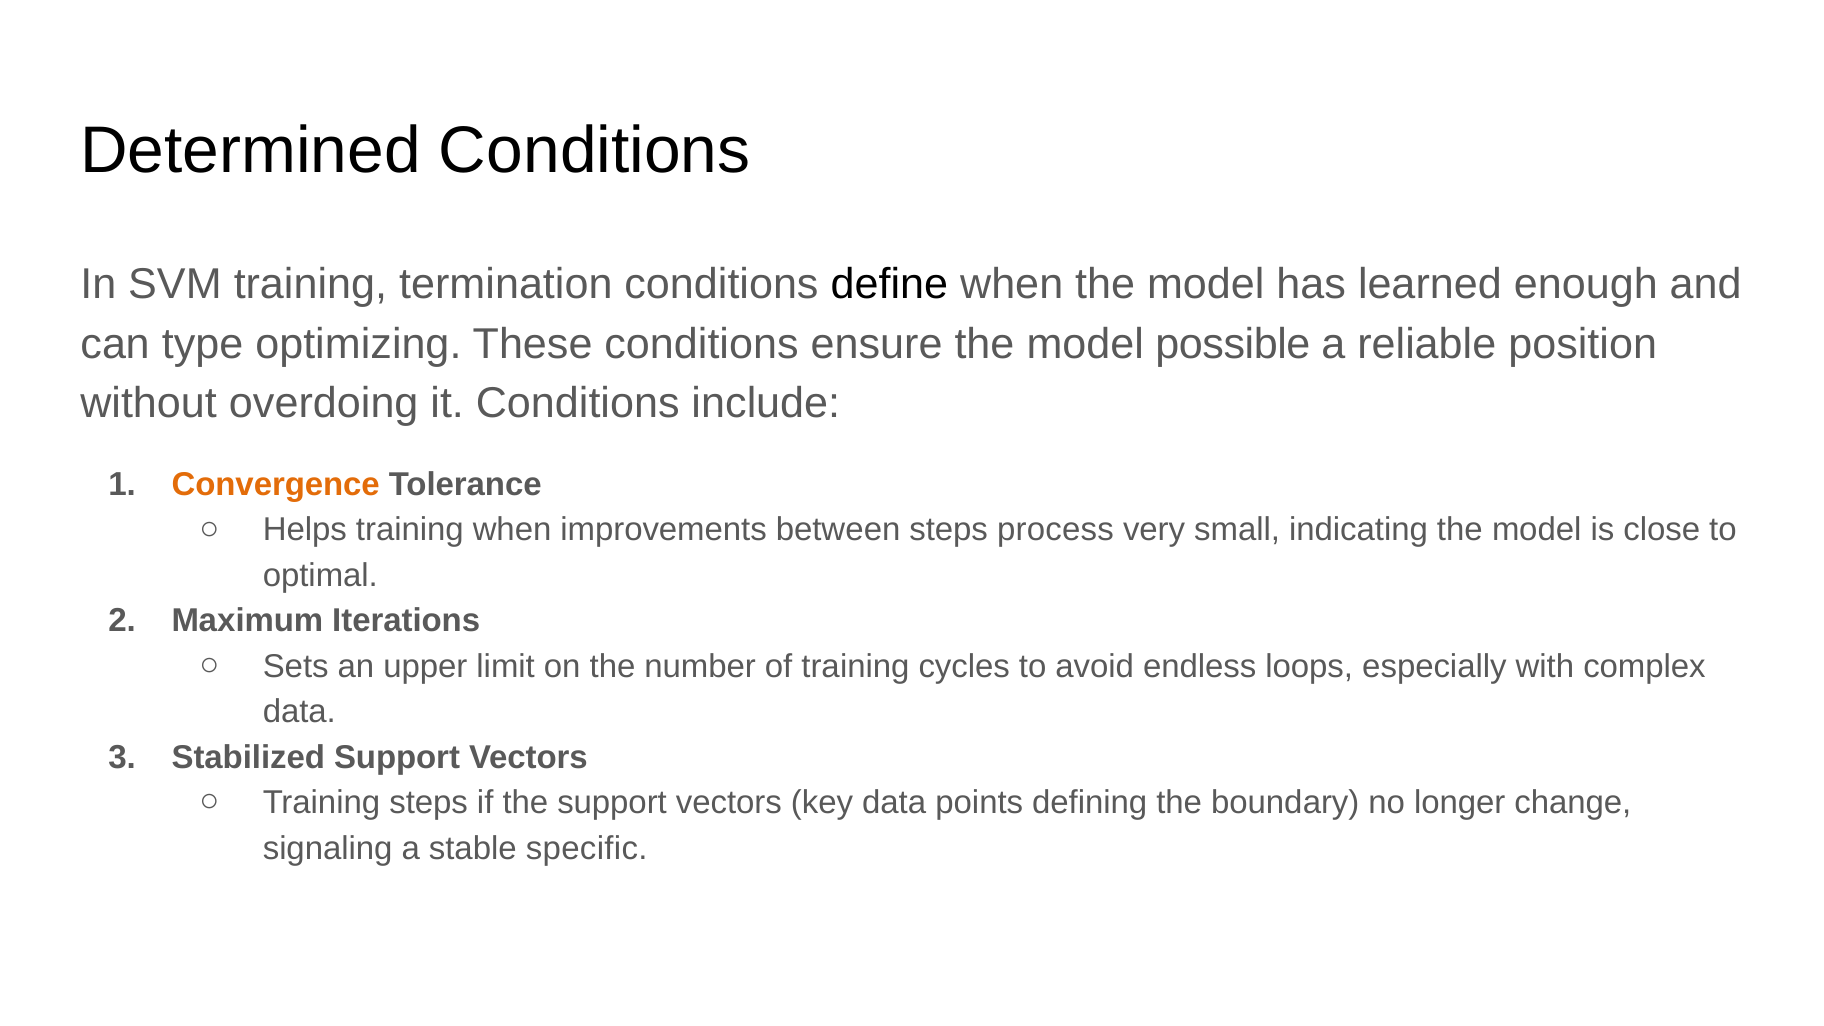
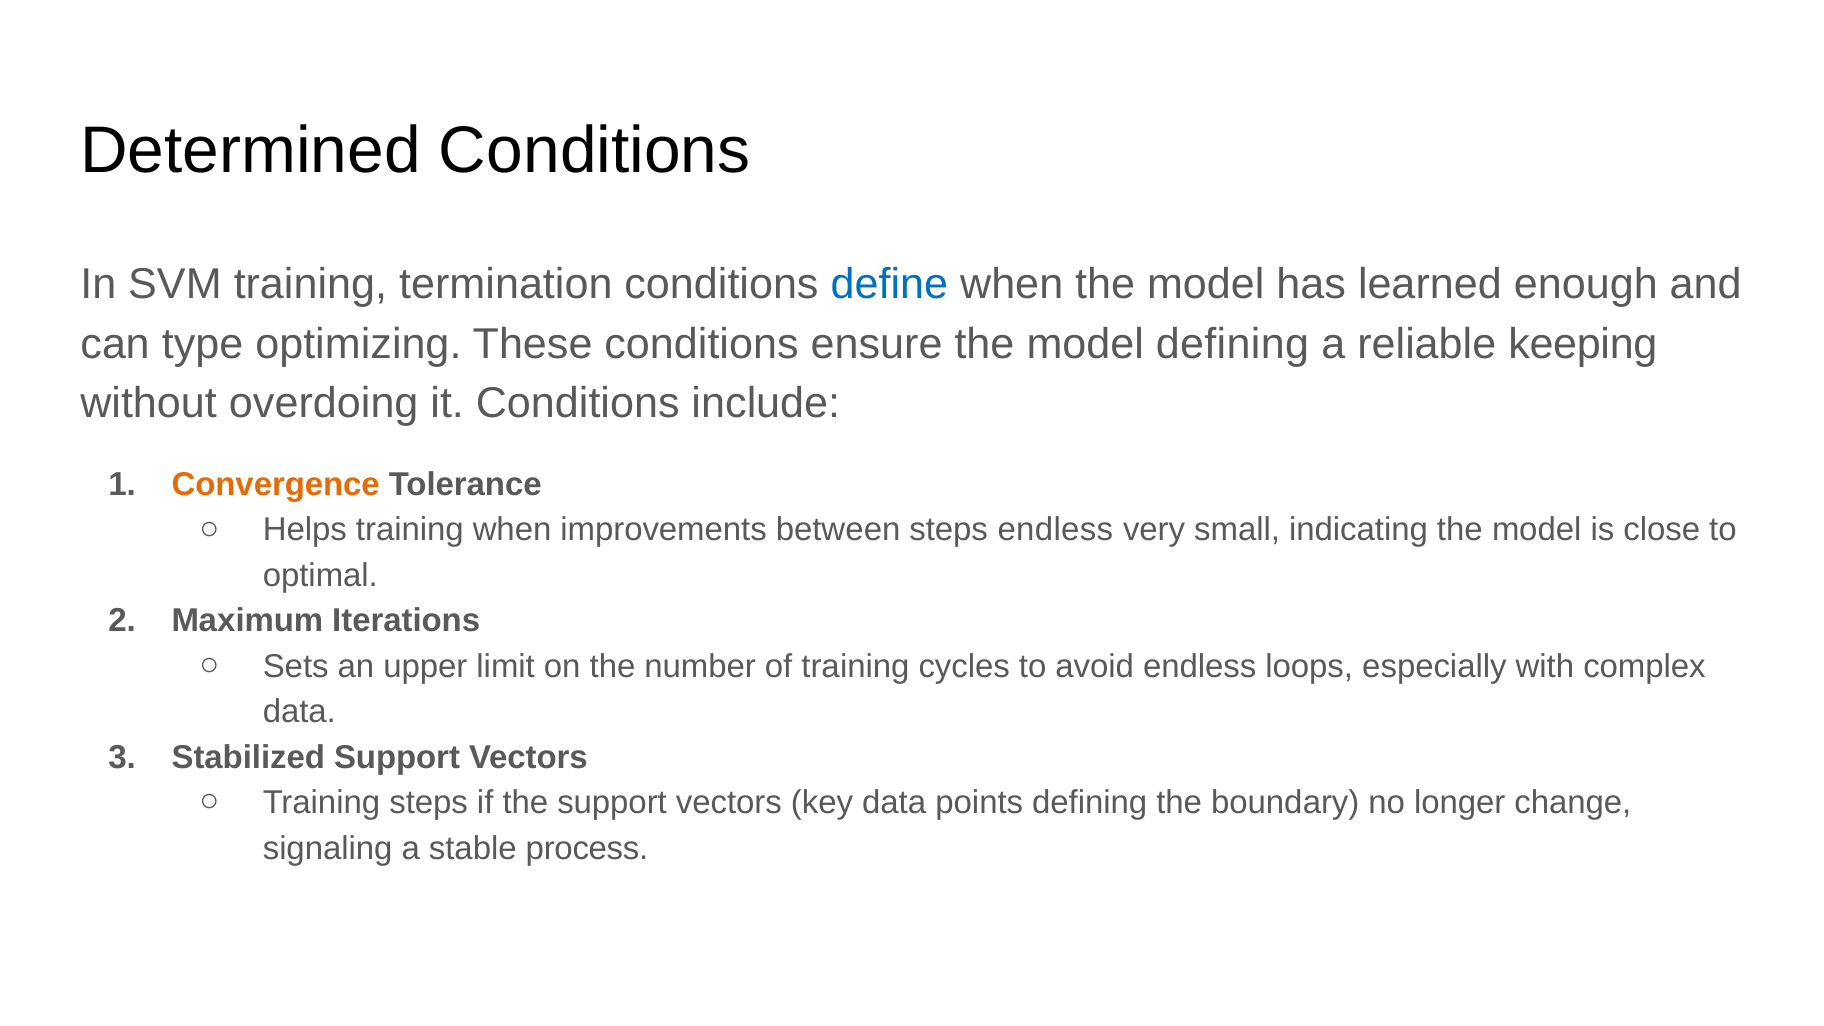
define colour: black -> blue (889, 285)
model possible: possible -> defining (1232, 344)
position: position -> keeping (1583, 344)
steps process: process -> endless (1055, 530)
specific: specific -> process (587, 848)
